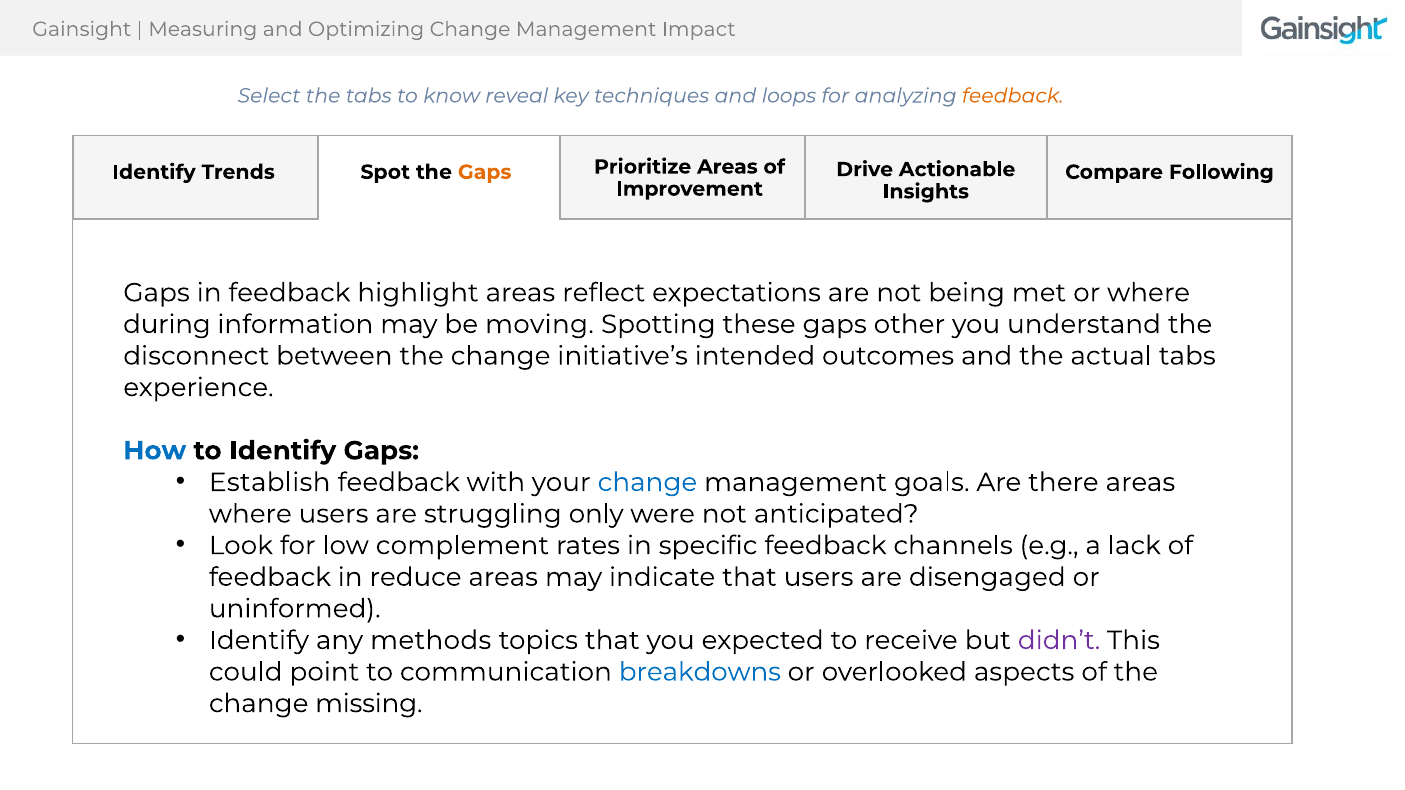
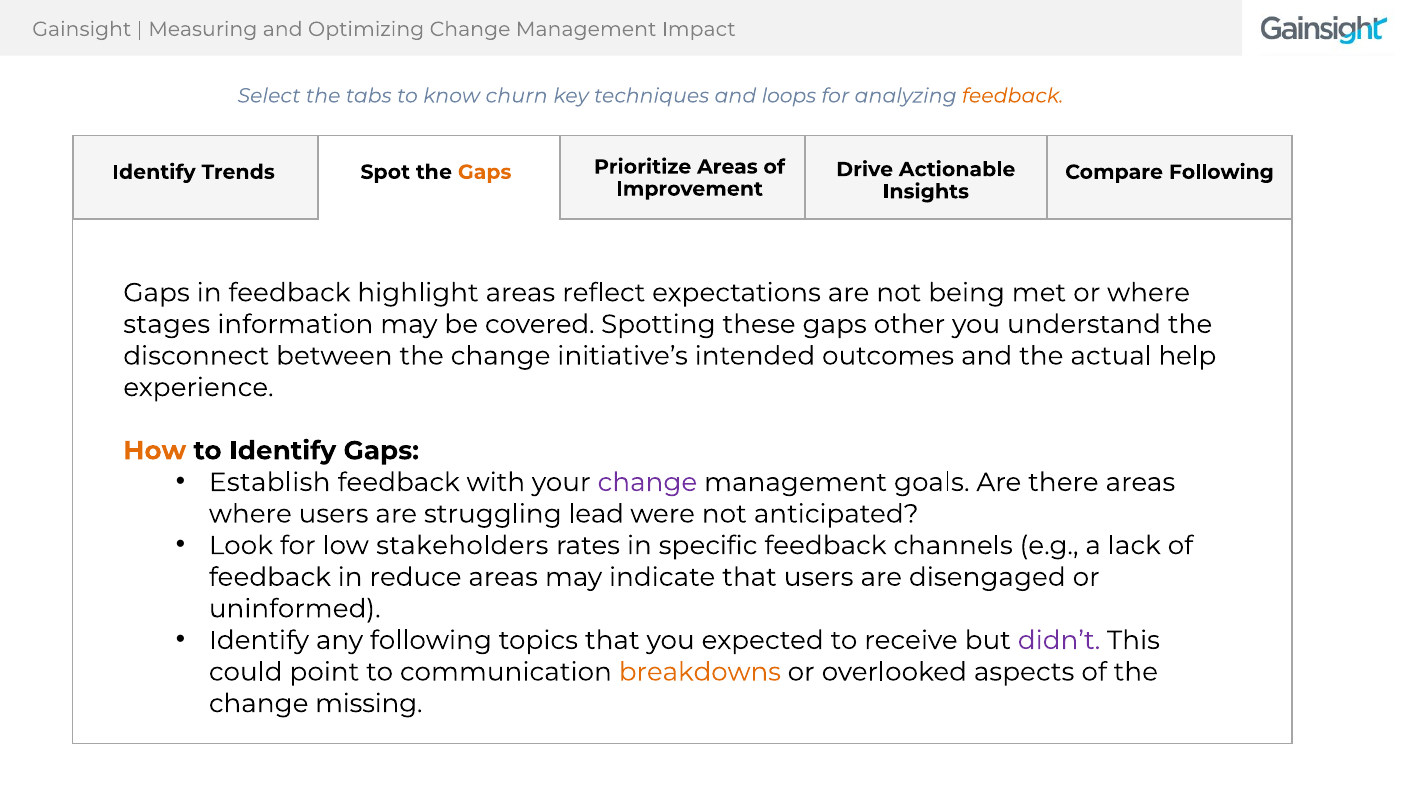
reveal: reveal -> churn (517, 96)
during: during -> stages (167, 324)
moving: moving -> covered (540, 324)
actual tabs: tabs -> help (1187, 356)
How colour: blue -> orange (155, 451)
change colour: blue -> purple (647, 482)
only: only -> lead (596, 514)
complement: complement -> stakeholders (462, 546)
any methods: methods -> following (431, 641)
breakdowns colour: blue -> orange (700, 672)
